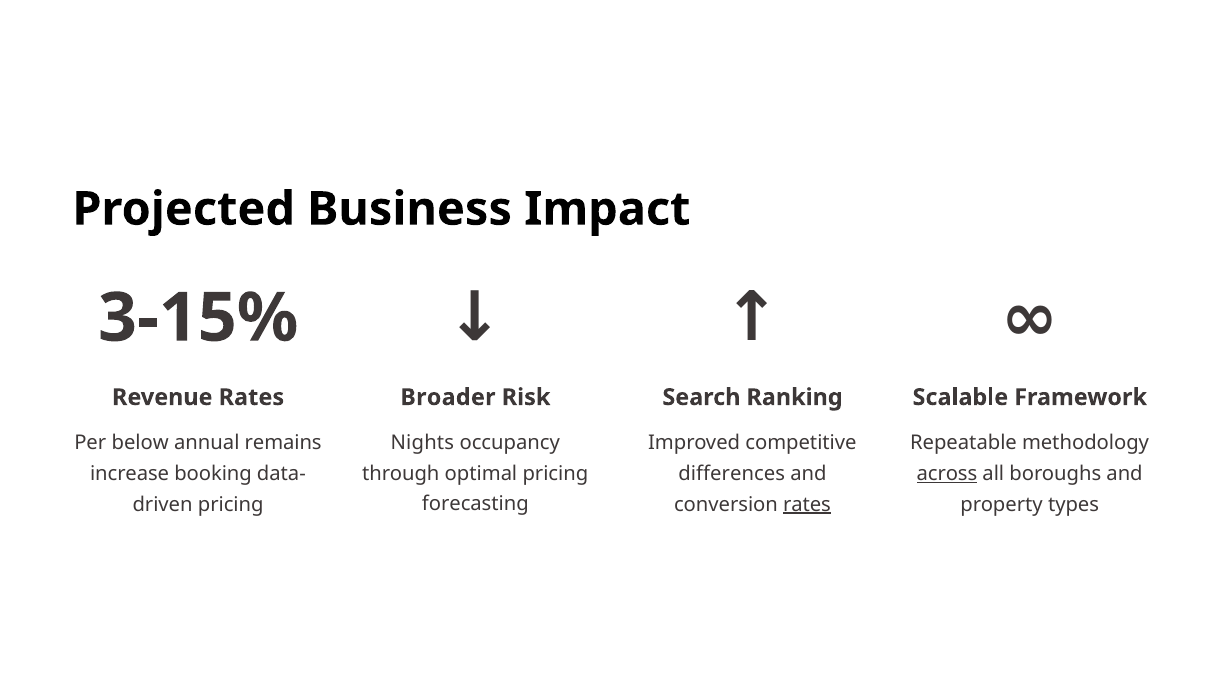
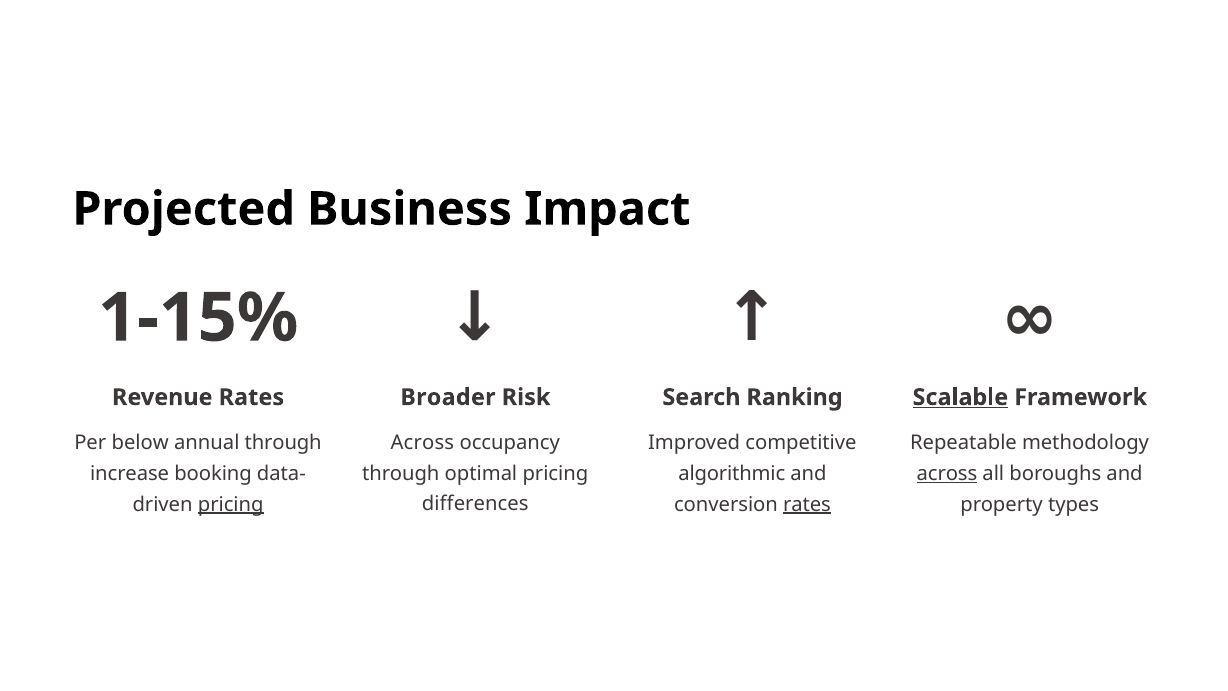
3-15%: 3-15% -> 1-15% (198, 318)
Scalable underline: none -> present (960, 397)
annual remains: remains -> through (283, 442)
Nights: Nights -> Across (422, 442)
differences: differences -> algorithmic (732, 473)
pricing underline: none -> present (231, 504)
forecasting: forecasting -> differences (475, 504)
